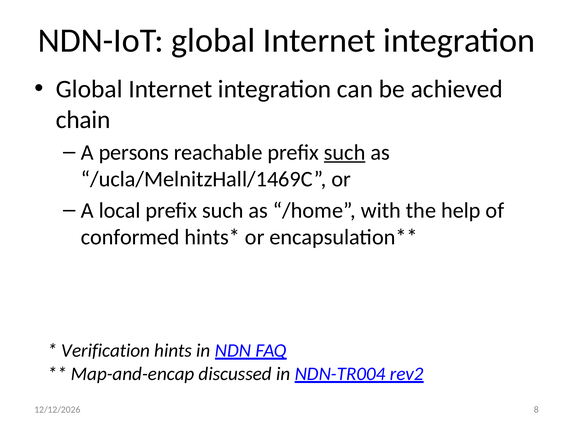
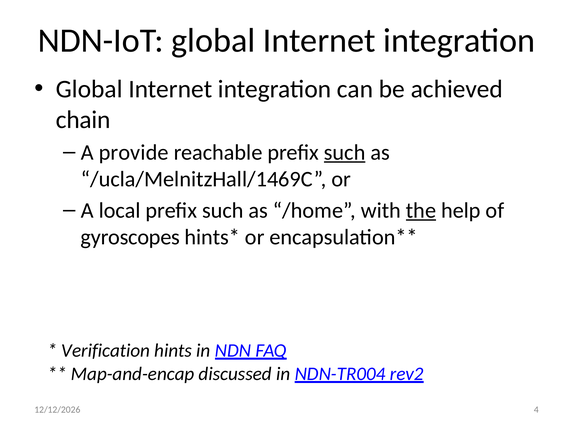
persons: persons -> provide (134, 153)
the underline: none -> present (421, 211)
conformed: conformed -> gyroscopes (130, 238)
8: 8 -> 4 (536, 410)
